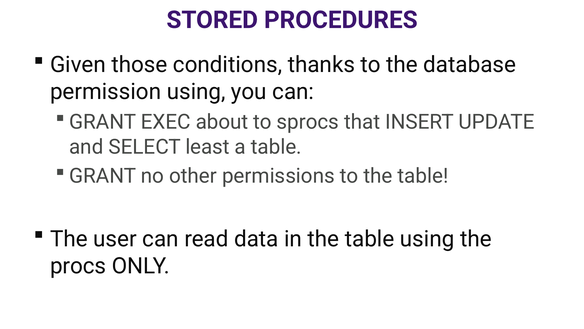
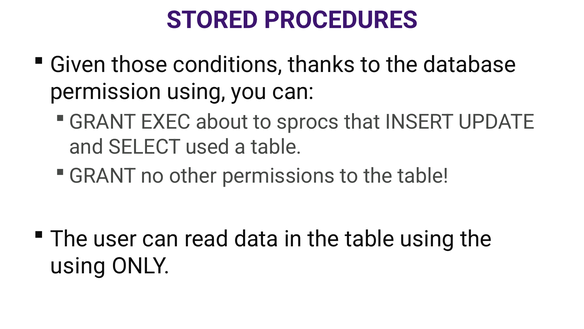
least: least -> used (207, 147)
procs: procs -> using (78, 266)
